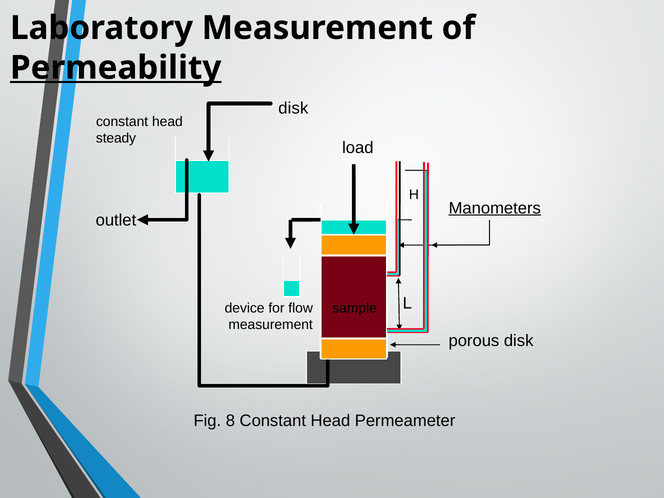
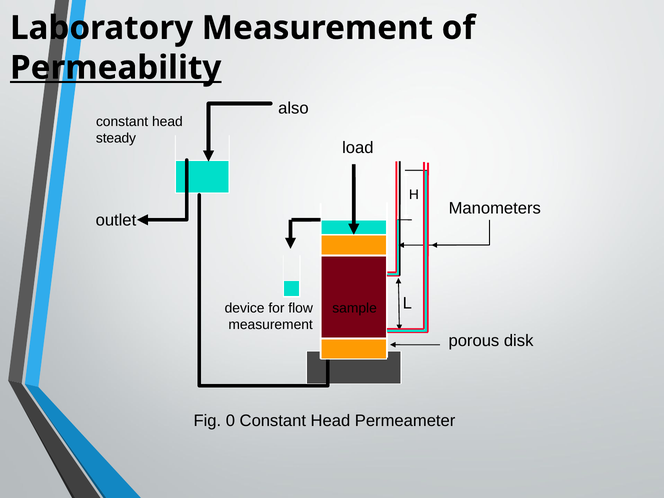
disk: disk -> also (293, 108)
Manometers underline: present -> none (495, 208)
8: 8 -> 0 (230, 421)
